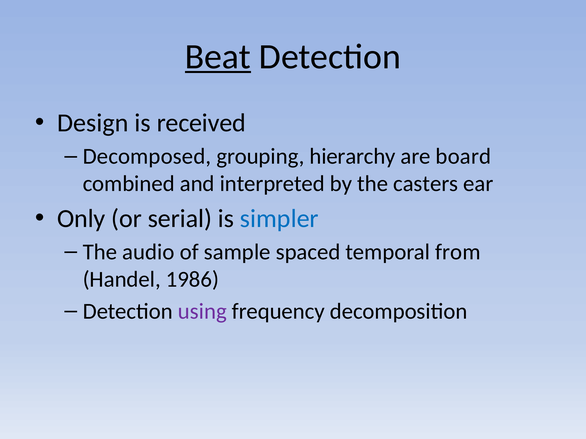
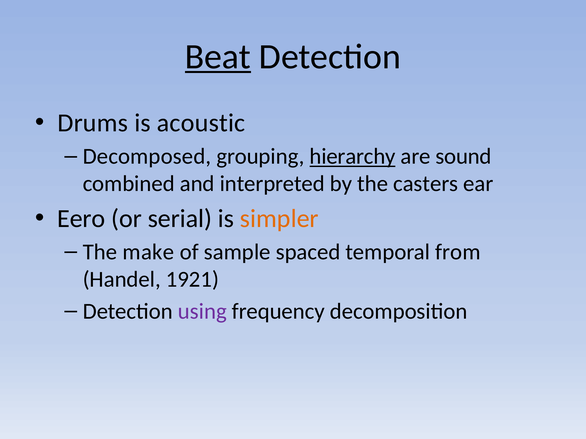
Design: Design -> Drums (93, 123)
received: received -> acoustic (201, 123)
hierarchy underline: none -> present (353, 157)
board: board -> sound (464, 157)
Only: Only -> Eero (81, 219)
simpler colour: blue -> orange (279, 219)
audio: audio -> make (148, 252)
1986: 1986 -> 1921 (192, 280)
